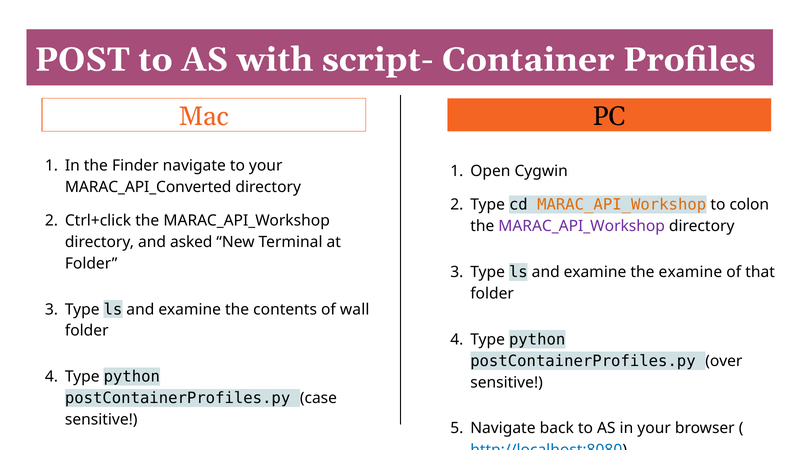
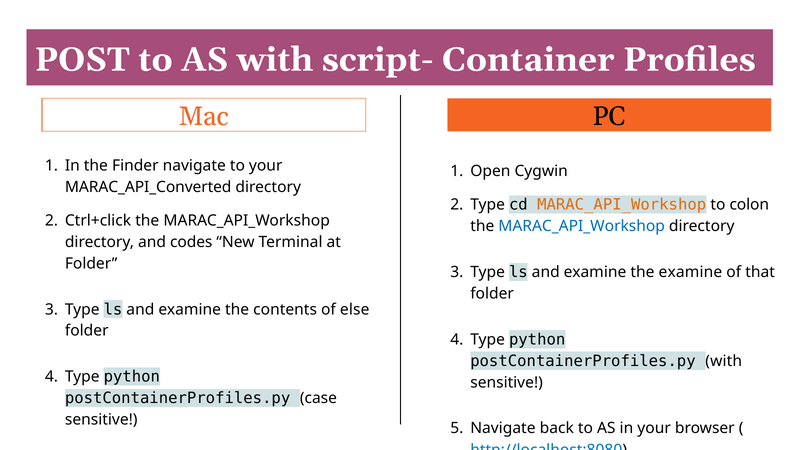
MARAC_API_Workshop colour: purple -> blue (582, 227)
asked: asked -> codes (191, 242)
wall: wall -> else (355, 310)
postContainerProfiles.py over: over -> with (724, 361)
